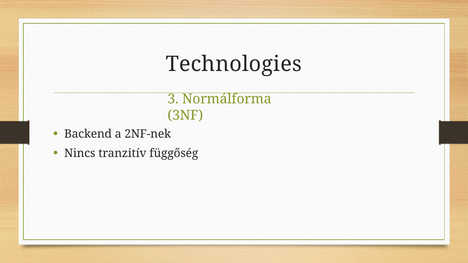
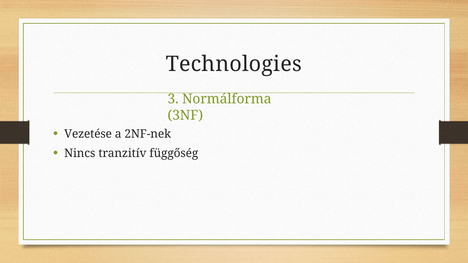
Backend: Backend -> Vezetése (88, 134)
